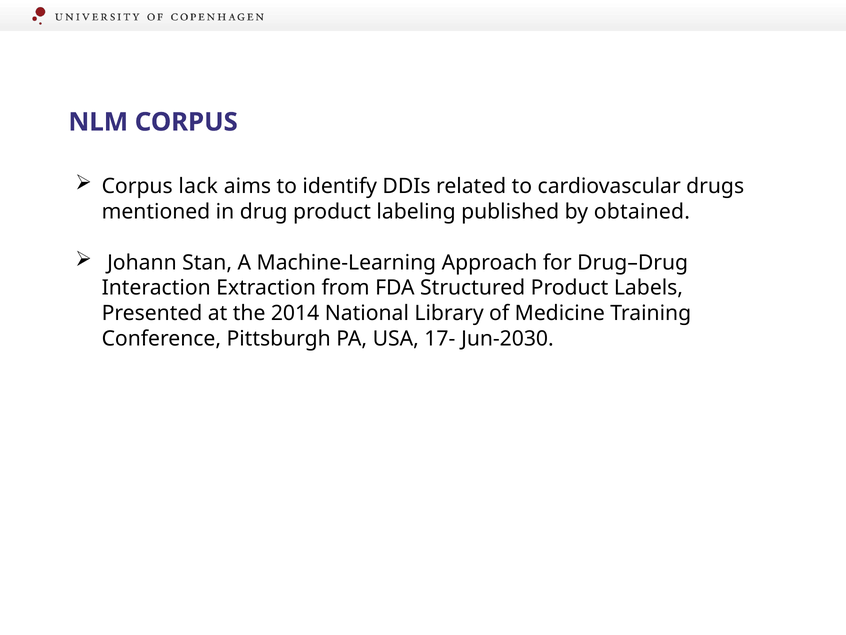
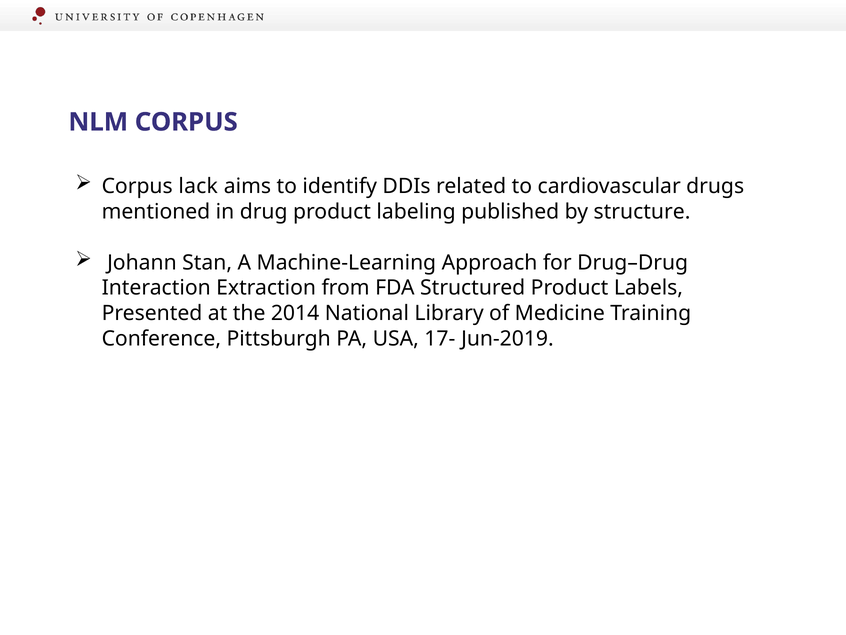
obtained: obtained -> structure (642, 212)
Jun-2030: Jun-2030 -> Jun-2019 (507, 339)
